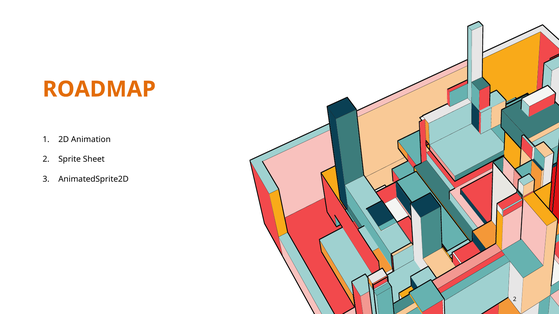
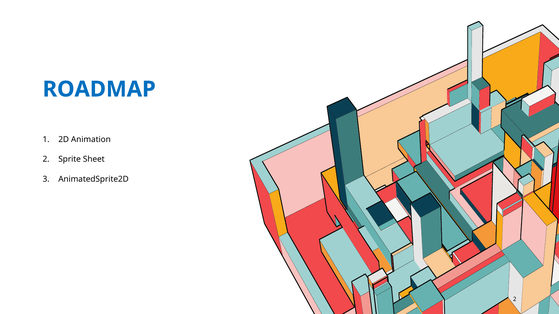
ROADMAP colour: orange -> blue (99, 89)
